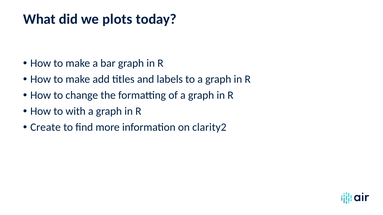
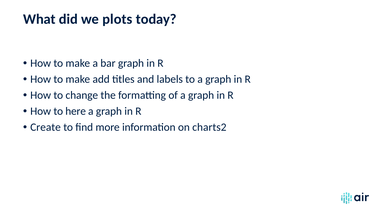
with: with -> here (76, 112)
clarity2: clarity2 -> charts2 (209, 128)
